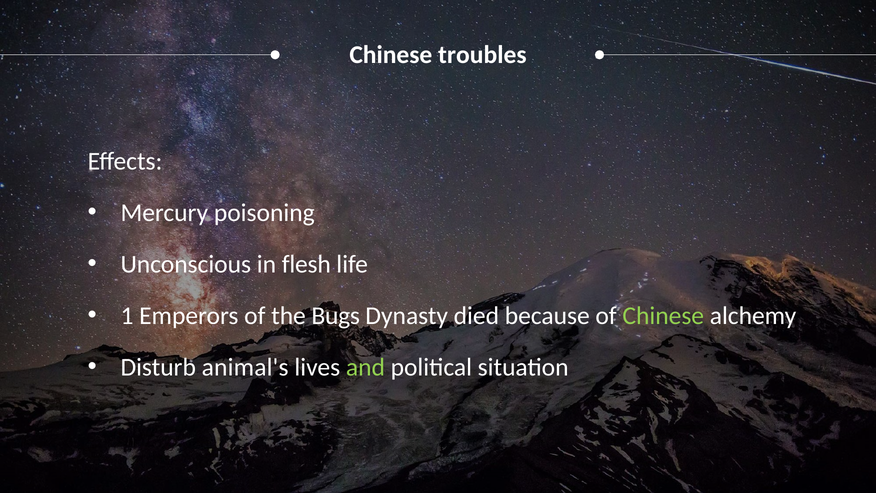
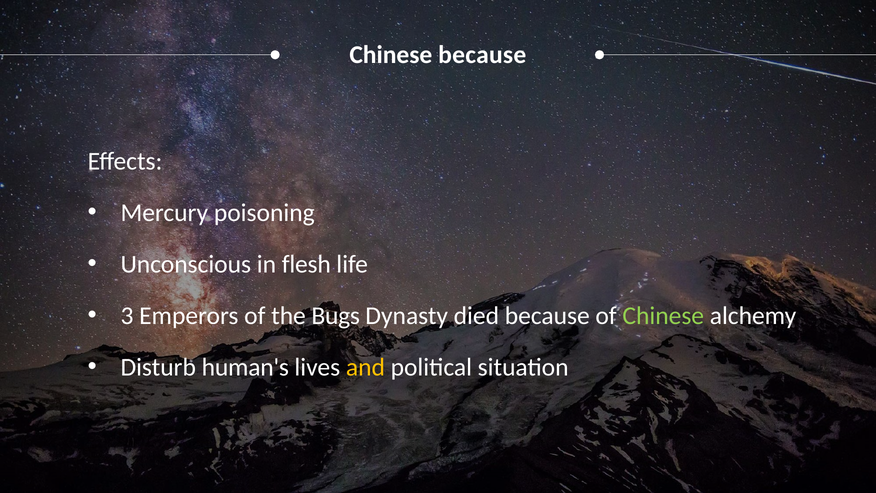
Chinese troubles: troubles -> because (482, 55)
1: 1 -> 3 (127, 316)
animal's: animal's -> human's (245, 367)
and colour: light green -> yellow (365, 367)
